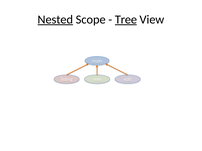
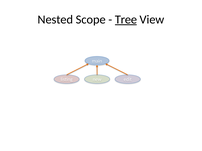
Nested underline: present -> none (55, 20)
